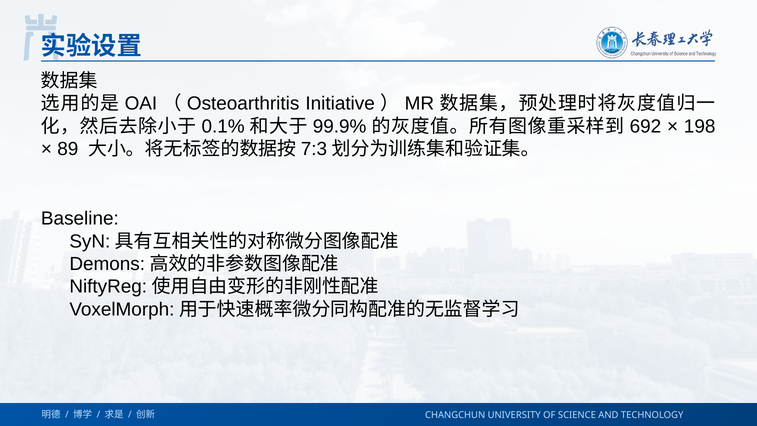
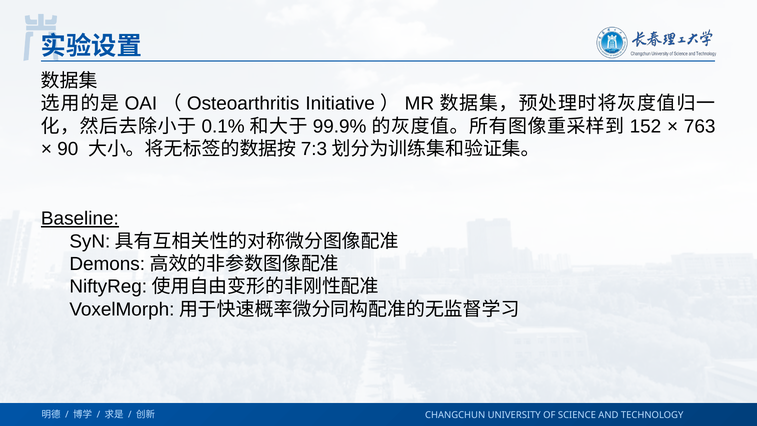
692: 692 -> 152 (645, 126)
198: 198 -> 763 (700, 126)
89: 89 -> 90 (68, 149)
Baseline underline: none -> present (80, 218)
